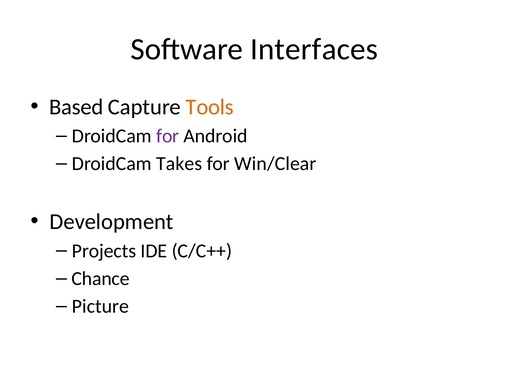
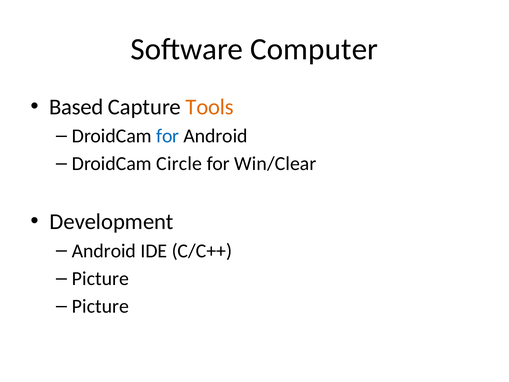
Interfaces: Interfaces -> Computer (314, 49)
for colour: purple -> blue (168, 136)
Takes: Takes -> Circle (179, 164)
Projects: Projects -> Android (104, 251)
Chance: Chance -> Picture (100, 278)
